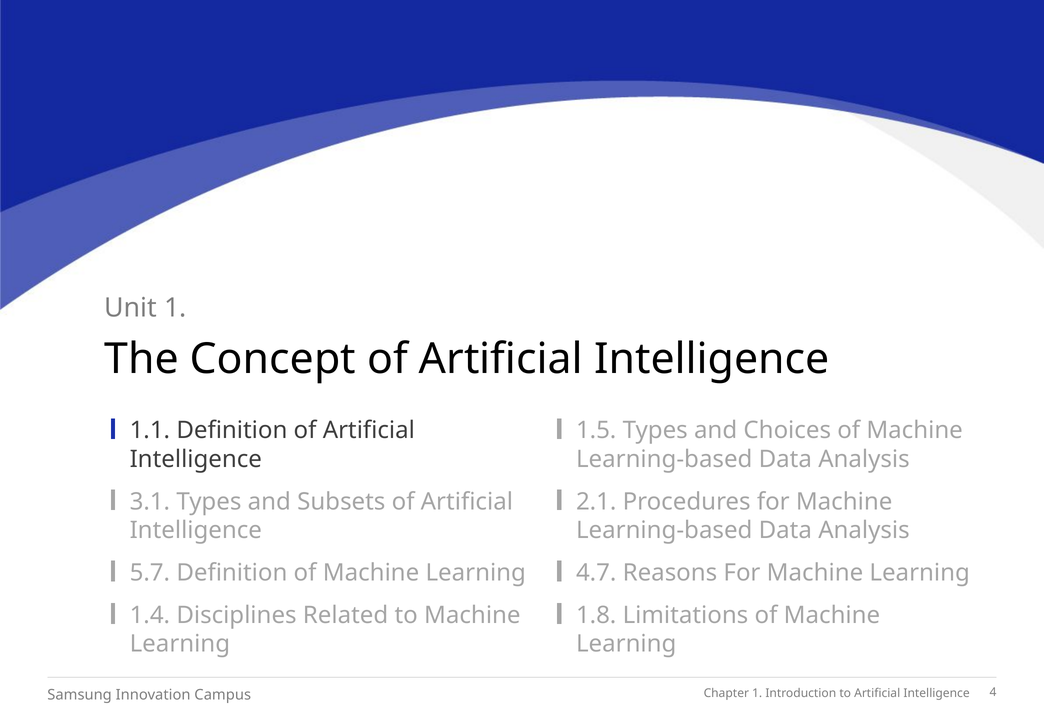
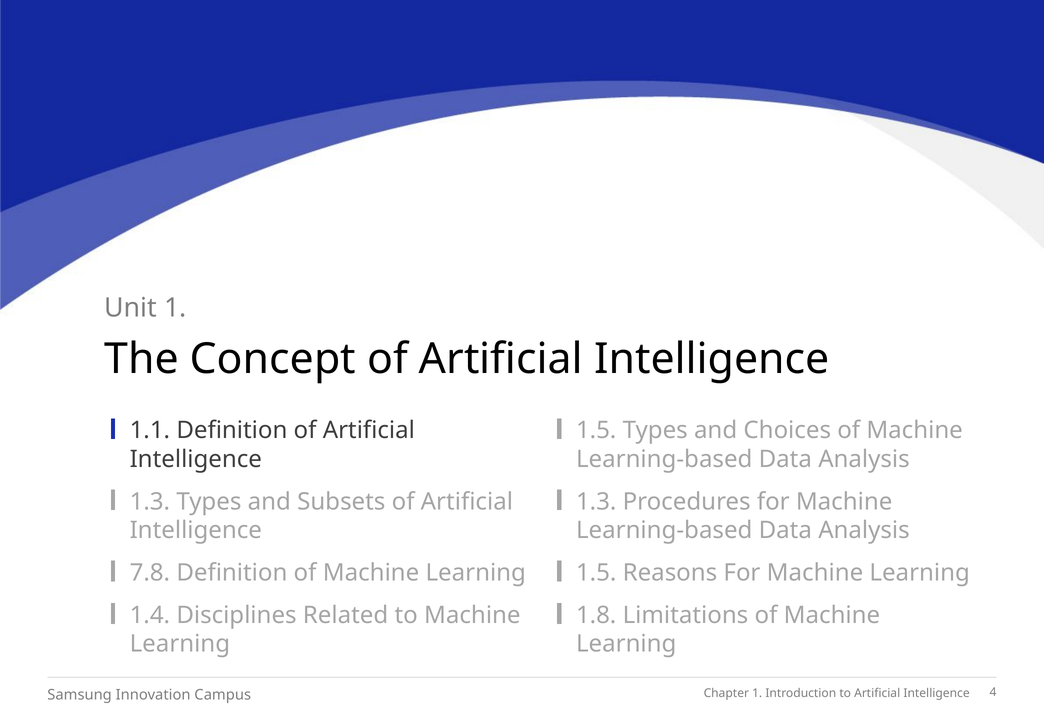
3.1: 3.1 -> 1.3 (150, 502)
2.1: 2.1 -> 1.3 (596, 502)
5.7: 5.7 -> 7.8 (150, 573)
4.7: 4.7 -> 1.5 (596, 573)
